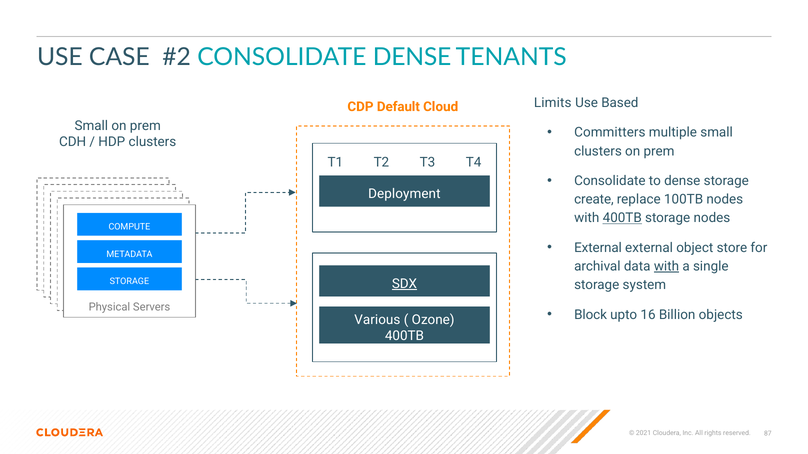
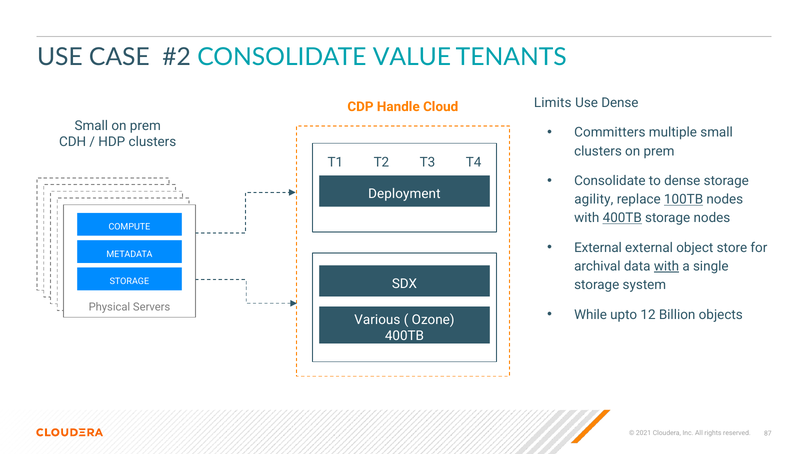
CONSOLIDATE DENSE: DENSE -> VALUE (412, 57)
Use Based: Based -> Dense (620, 103)
Default: Default -> Handle (398, 107)
create: create -> agility (594, 200)
100TB underline: none -> present (684, 200)
SDX underline: present -> none (404, 284)
Block: Block -> While (591, 315)
16: 16 -> 12 (648, 315)
